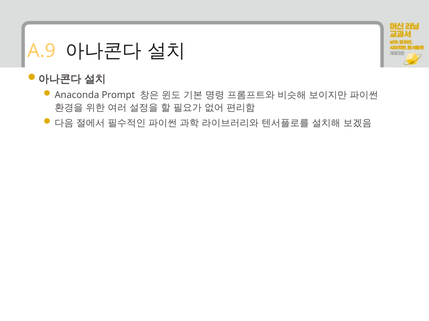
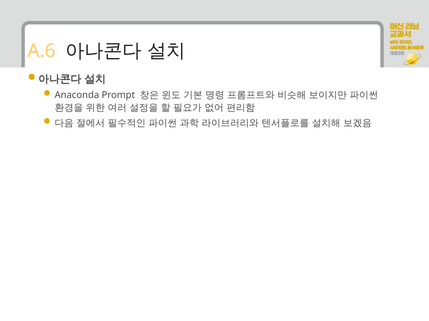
A.9: A.9 -> A.6 (42, 51)
